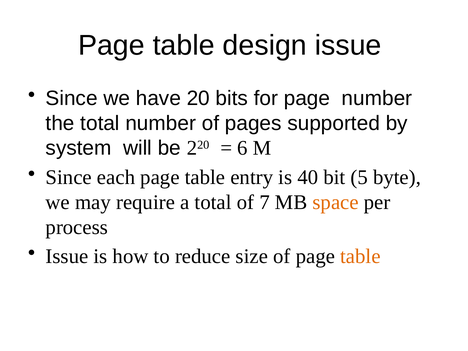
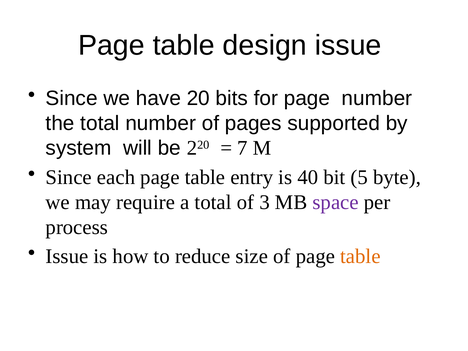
6: 6 -> 7 (243, 148)
7: 7 -> 3 (265, 202)
space colour: orange -> purple (336, 202)
